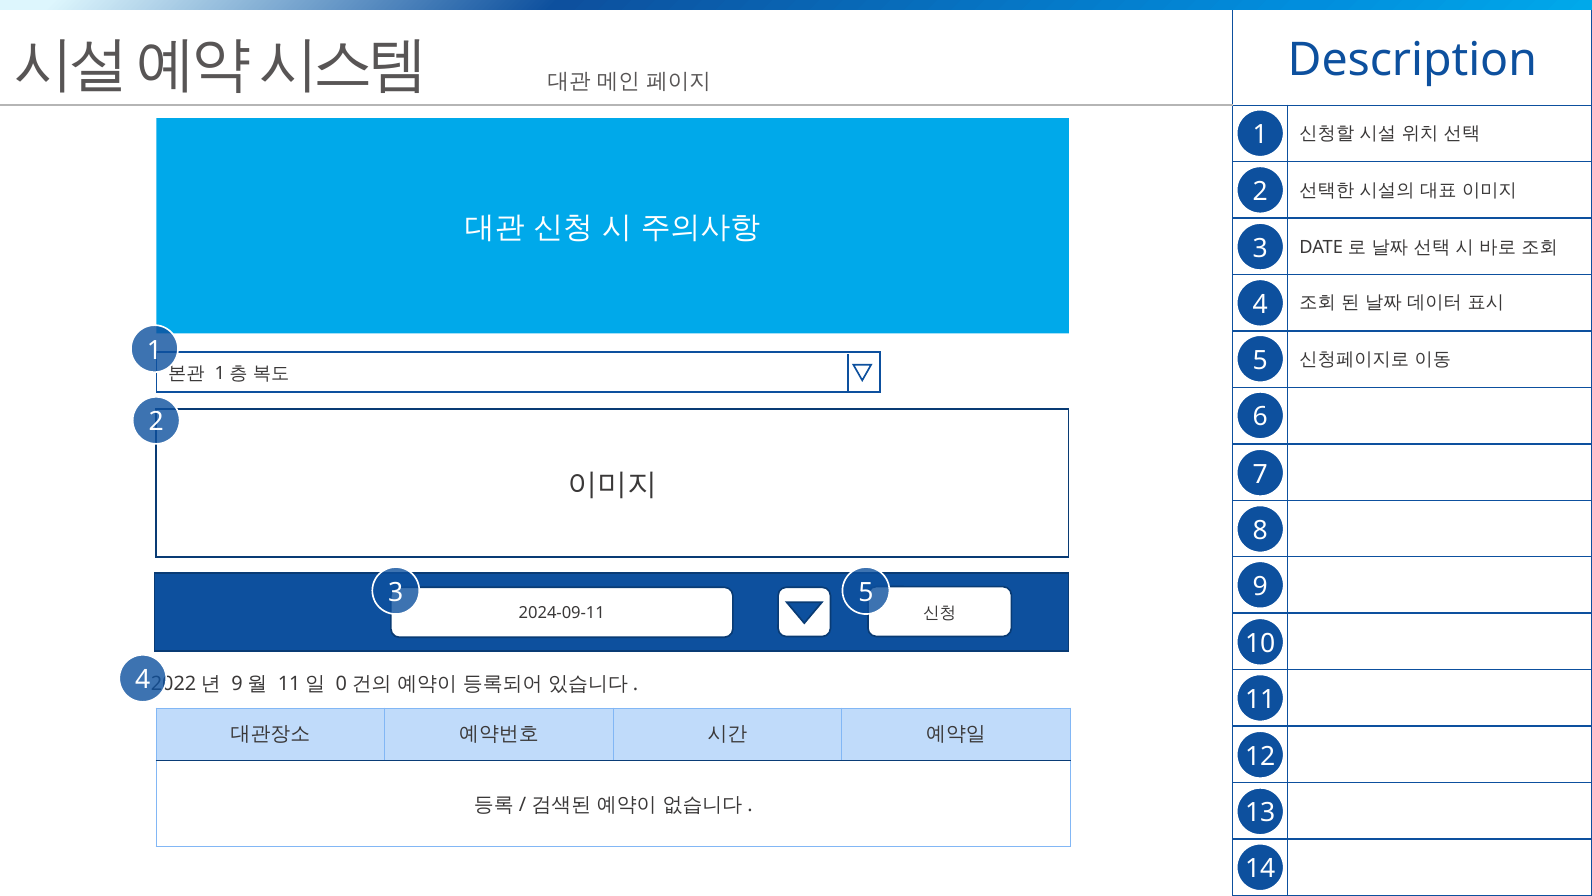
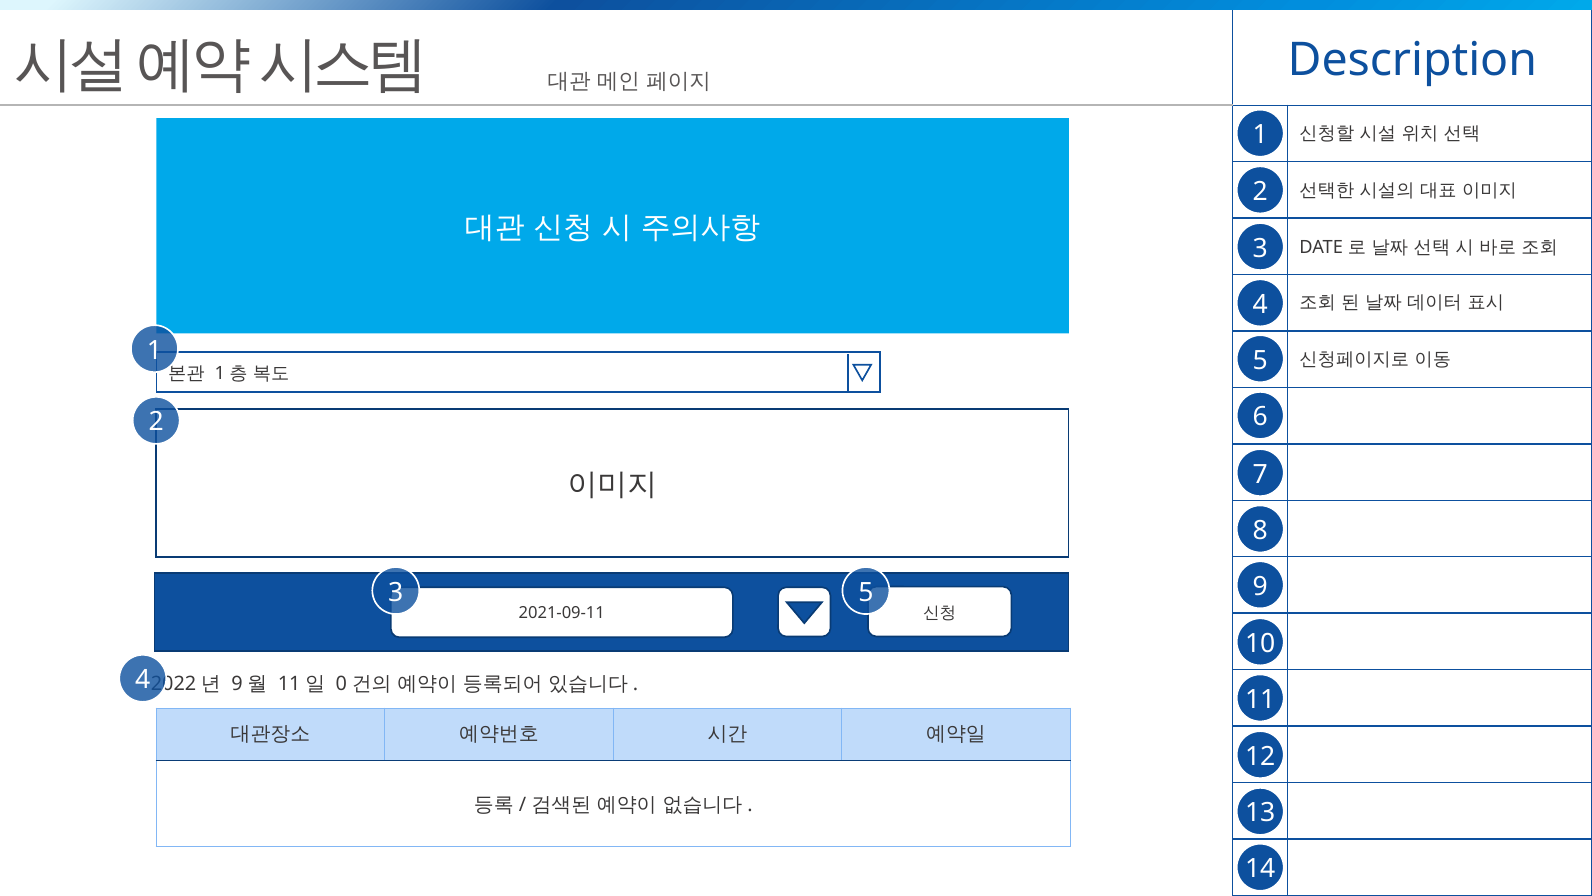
2024-09-11: 2024-09-11 -> 2021-09-11 (562, 613)
